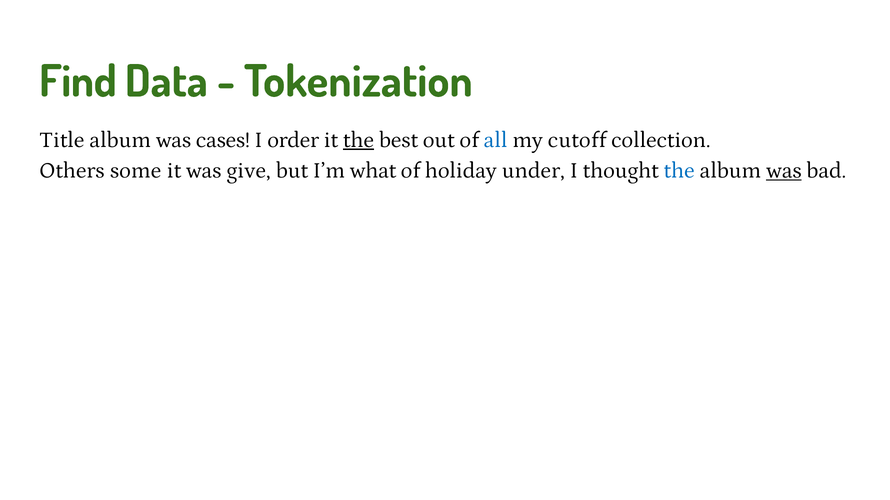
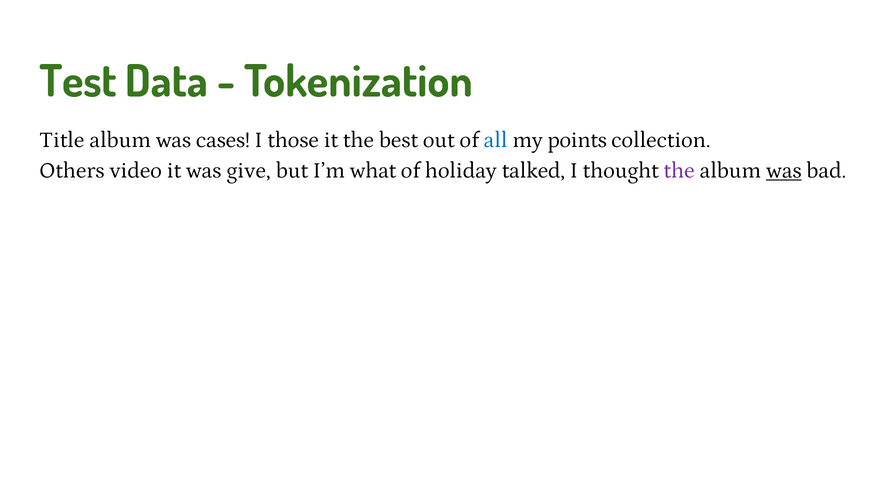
Find: Find -> Test (78, 82)
order: order -> those (293, 140)
the underline: present -> none (358, 140)
cutoff: cutoff -> points (577, 140)
some: some -> video (136, 171)
under: under -> talked (533, 171)
the colour: blue -> purple (679, 171)
